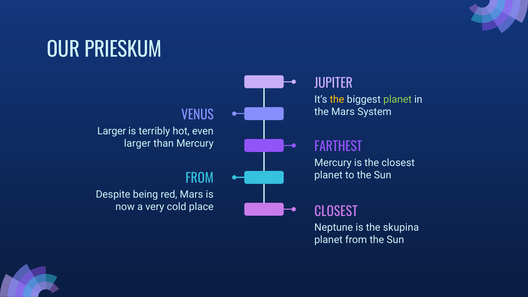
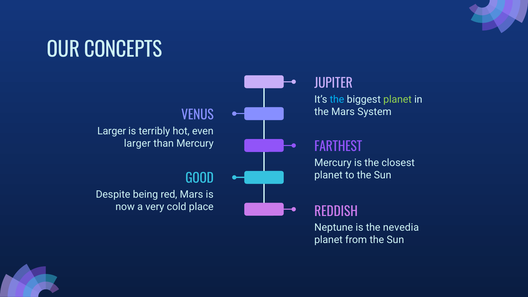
PRIESKUM: PRIESKUM -> CONCEPTS (123, 50)
the colour: yellow -> light blue (337, 99)
FROM: FROM -> GOOD (200, 179)
CLOSEST: CLOSEST -> REDDISH (336, 212)
skupina: skupina -> nevedia (401, 228)
